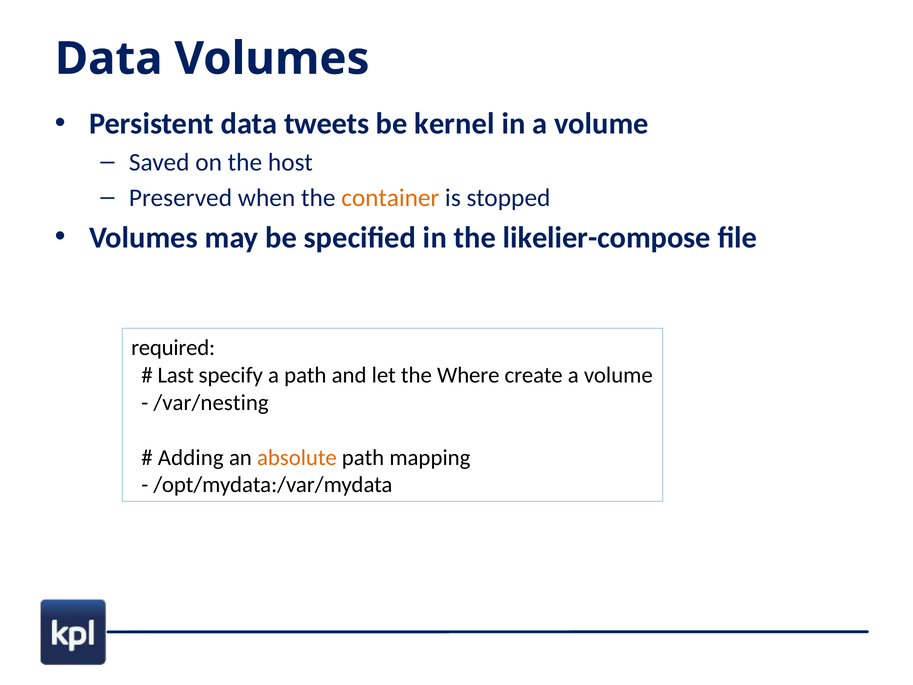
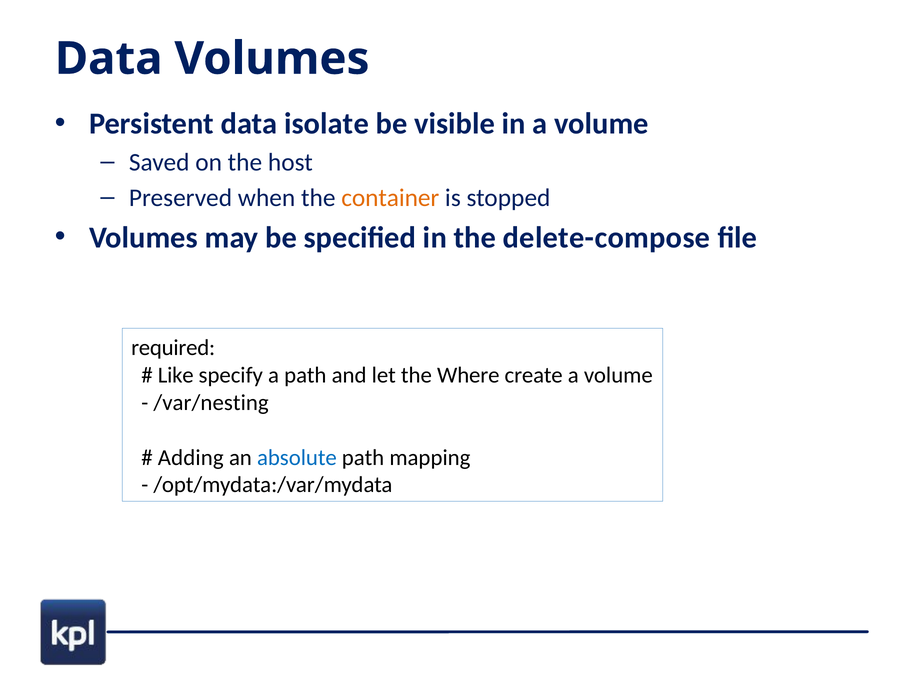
tweets: tweets -> isolate (326, 124)
kernel: kernel -> visible (455, 124)
likelier-compose: likelier-compose -> delete-compose (607, 238)
Last: Last -> Like (176, 375)
absolute colour: orange -> blue (297, 457)
